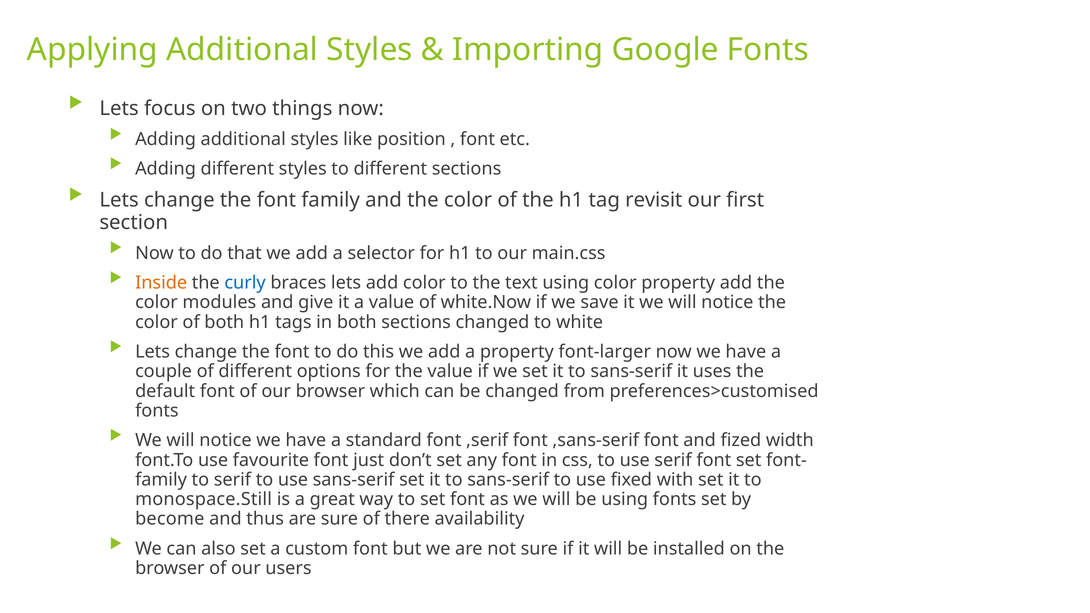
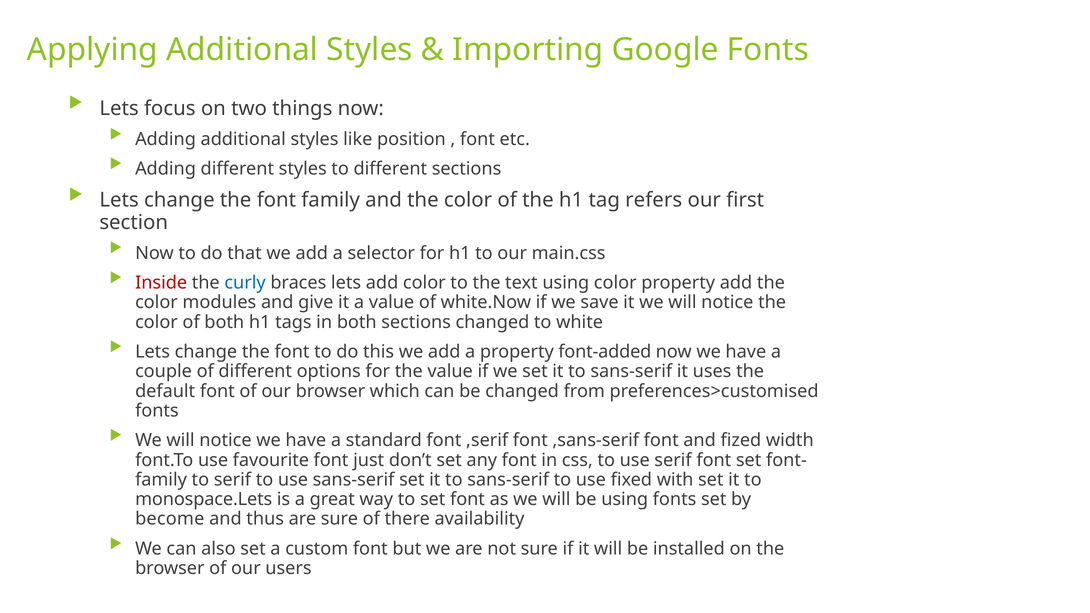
revisit: revisit -> refers (654, 200)
Inside colour: orange -> red (161, 283)
font-larger: font-larger -> font-added (605, 352)
monospace.Still: monospace.Still -> monospace.Lets (204, 499)
